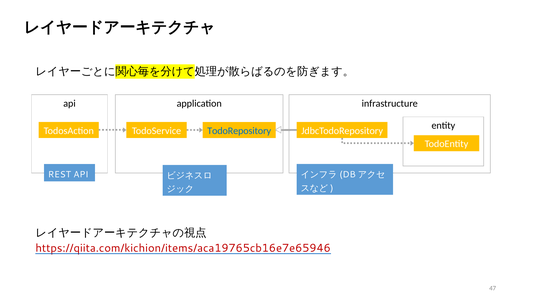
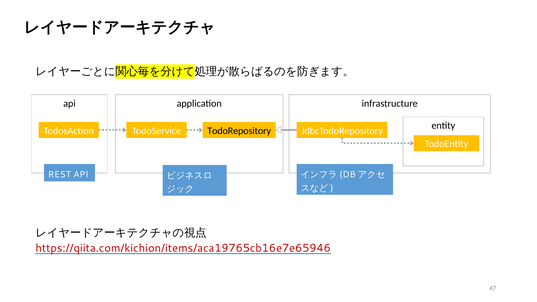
TodoRepository colour: blue -> black (239, 131)
